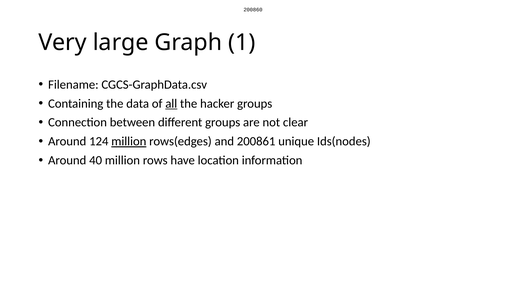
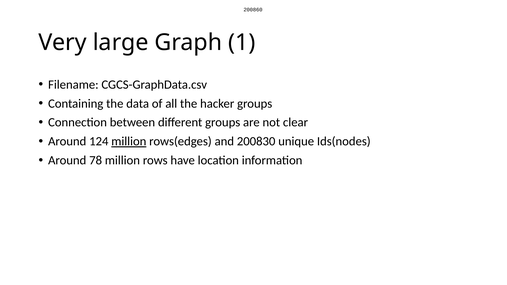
all underline: present -> none (171, 104)
200861: 200861 -> 200830 (256, 141)
40: 40 -> 78 (96, 160)
